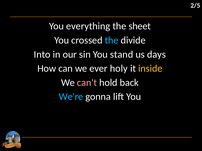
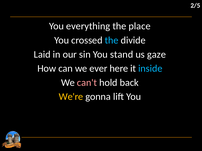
sheet: sheet -> place (140, 26)
Into: Into -> Laid (42, 55)
days: days -> gaze (156, 55)
holy: holy -> here (119, 69)
inside colour: yellow -> light blue (150, 69)
We're colour: light blue -> yellow (71, 97)
